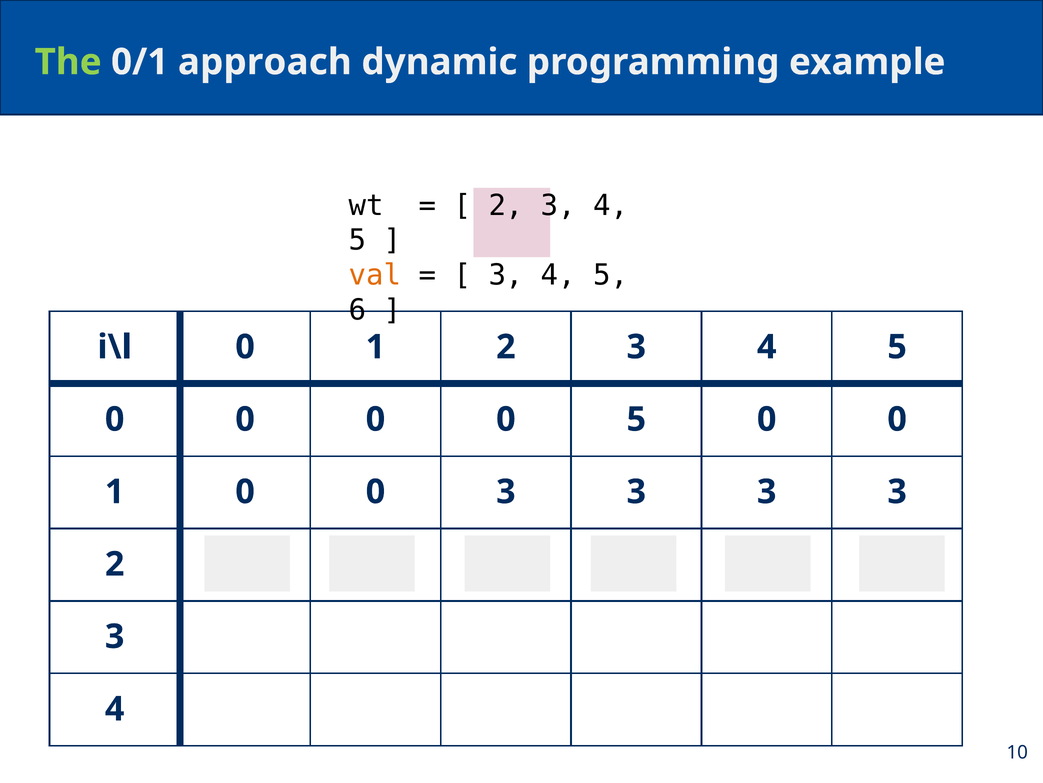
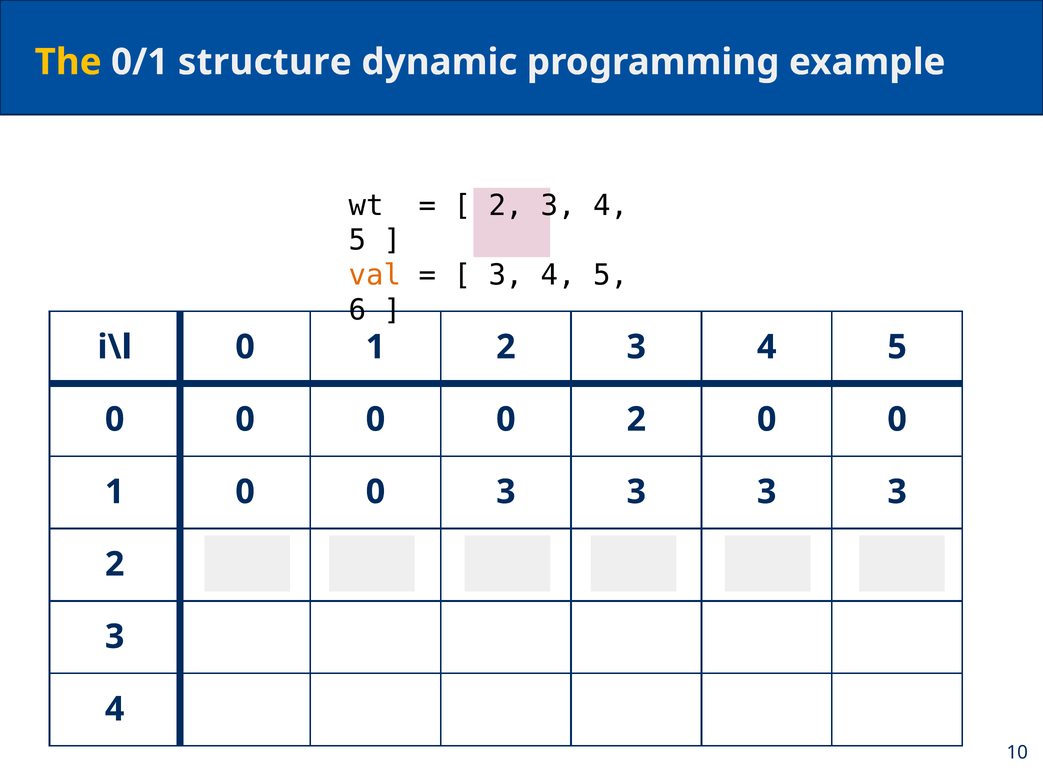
The colour: light green -> yellow (68, 62)
approach: approach -> structure (265, 62)
0 5: 5 -> 2 (636, 419)
